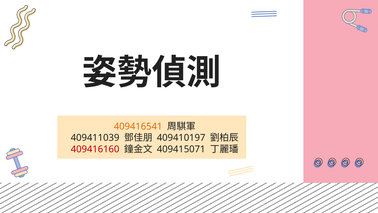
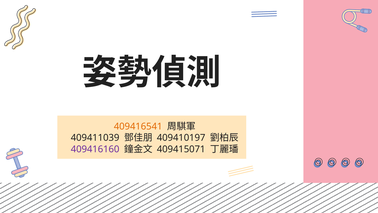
409416160 colour: red -> purple (95, 149)
